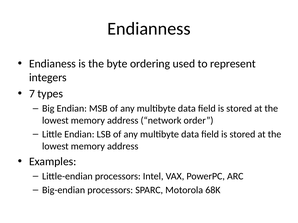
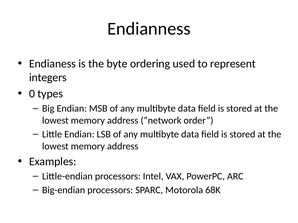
7: 7 -> 0 (32, 94)
